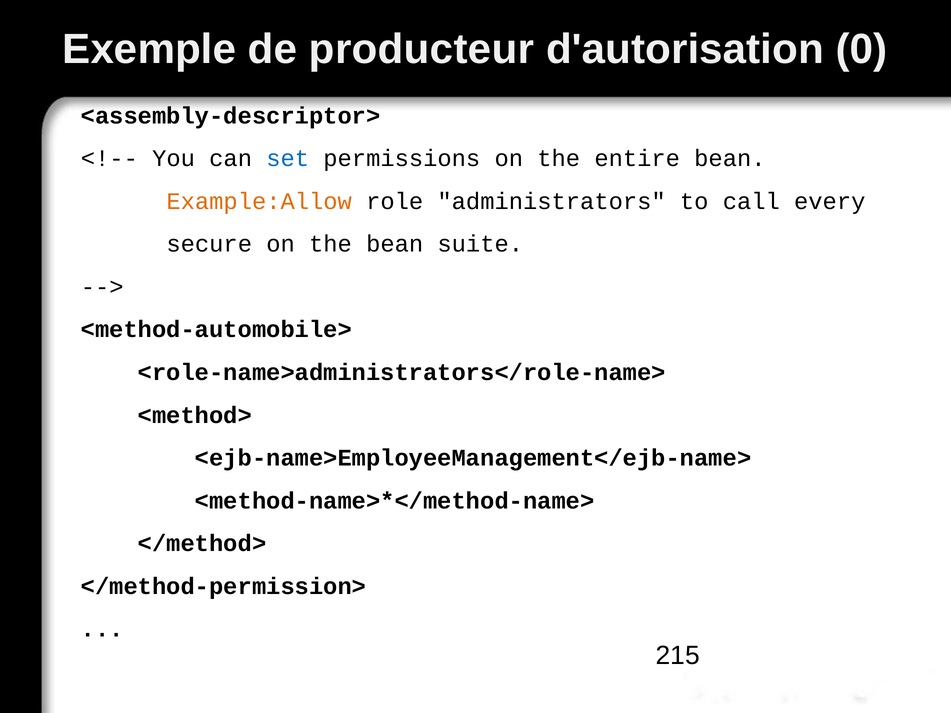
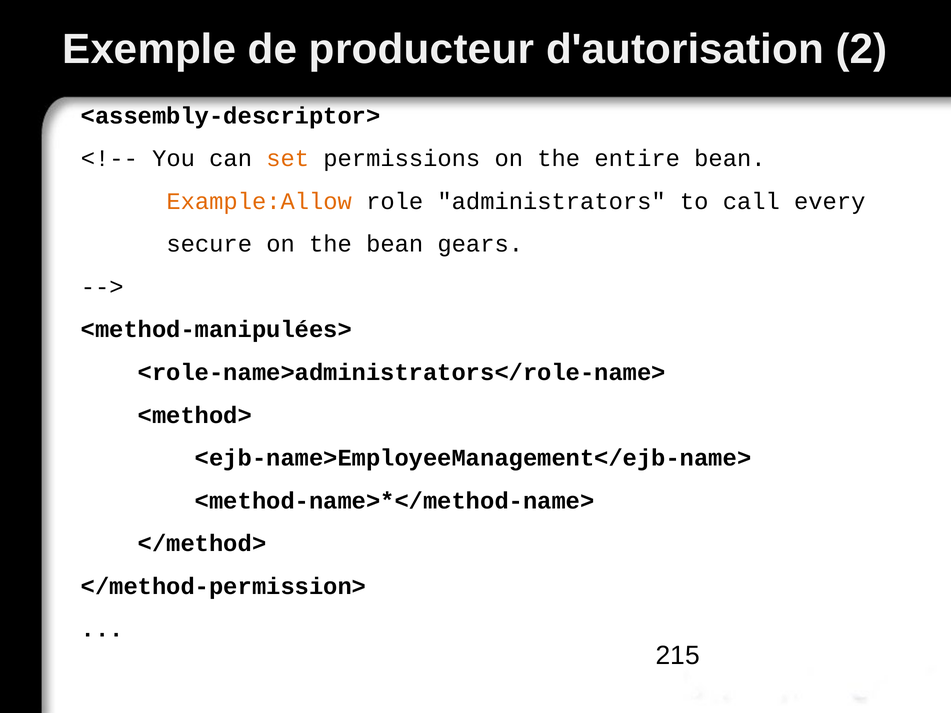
0: 0 -> 2 (861, 49)
set colour: blue -> orange (288, 159)
suite: suite -> gears (480, 244)
<method-automobile>: <method-automobile> -> <method-manipulées> (216, 330)
